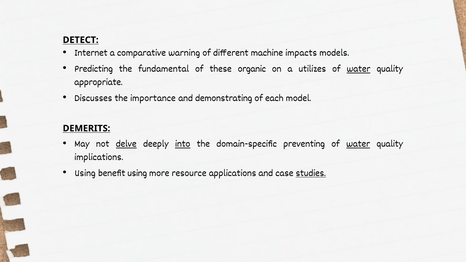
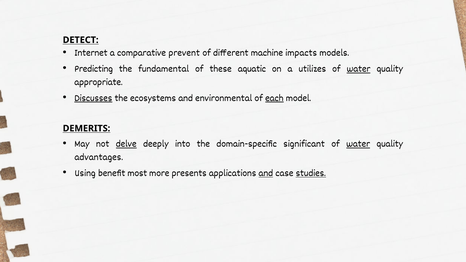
warning: warning -> prevent (184, 53)
organic: organic -> aquatic (252, 68)
Discusses underline: none -> present (93, 98)
importance: importance -> ecosystems (153, 98)
demonstrating: demonstrating -> environmental (224, 98)
each underline: none -> present (274, 98)
into underline: present -> none (183, 144)
preventing: preventing -> significant (304, 144)
implications: implications -> advantages (99, 157)
benefit using: using -> most (137, 173)
resource: resource -> presents (189, 173)
and underline: none -> present (266, 173)
